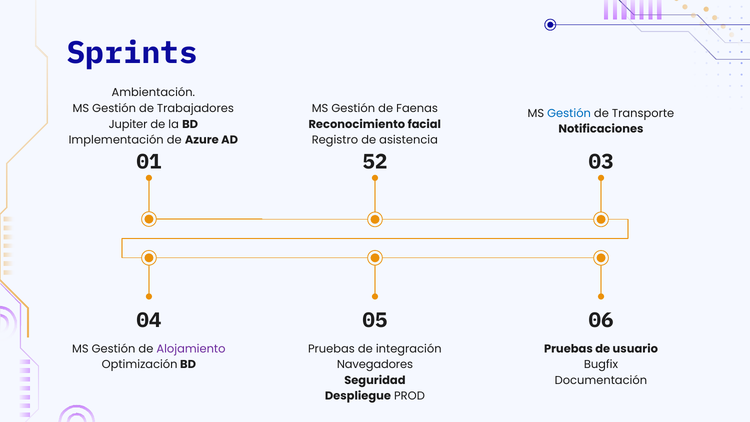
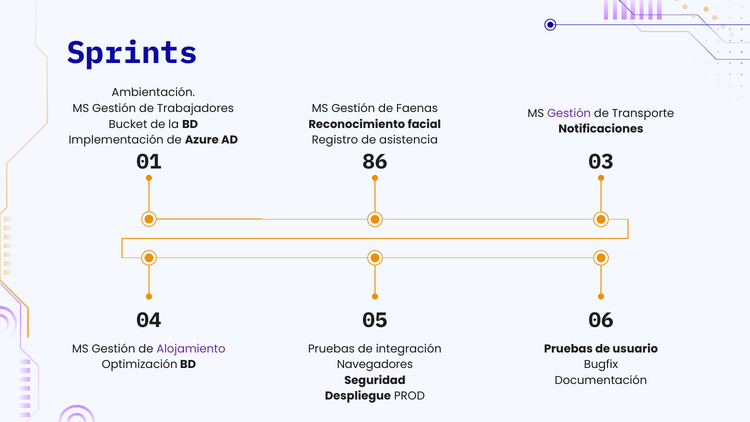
Gestión colour: blue -> purple (569, 113)
Jupiter: Jupiter -> Bucket (128, 124)
52: 52 -> 86 (375, 162)
